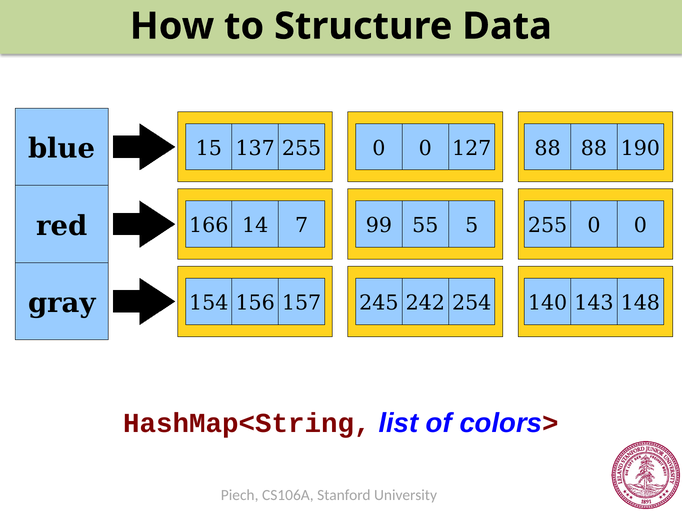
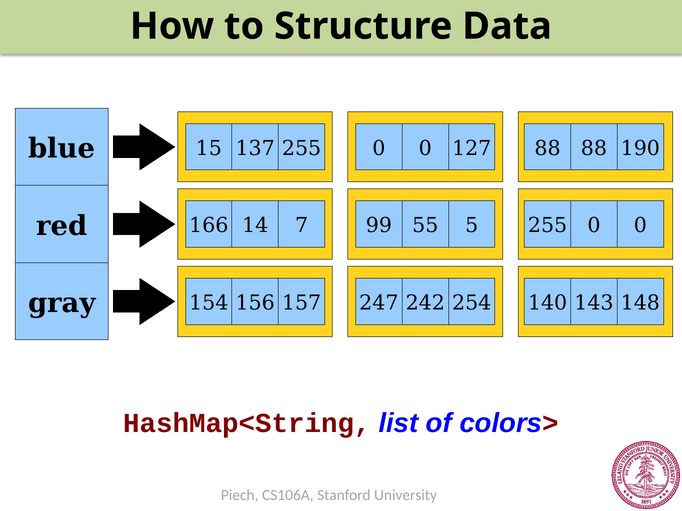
245: 245 -> 247 (379, 303)
